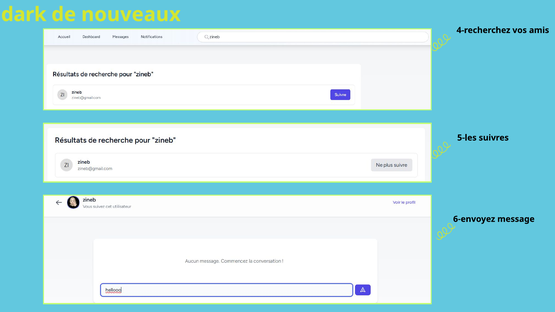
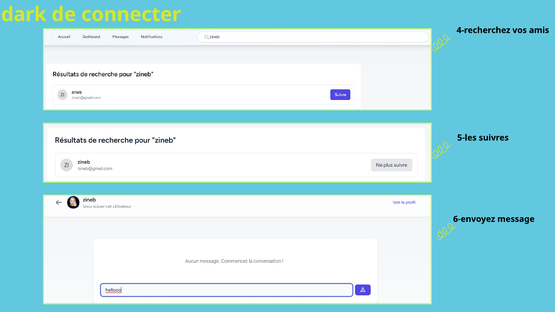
nouveaux: nouveaux -> connecter (131, 15)
